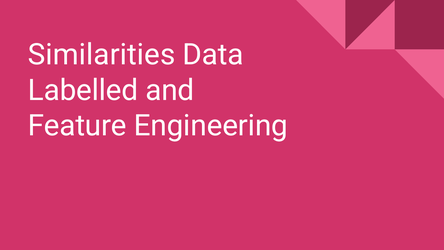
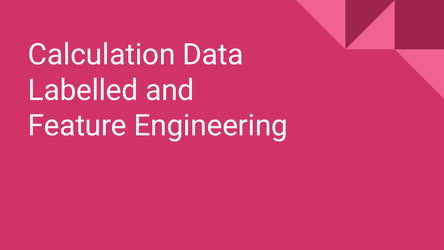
Similarities: Similarities -> Calculation (102, 55)
